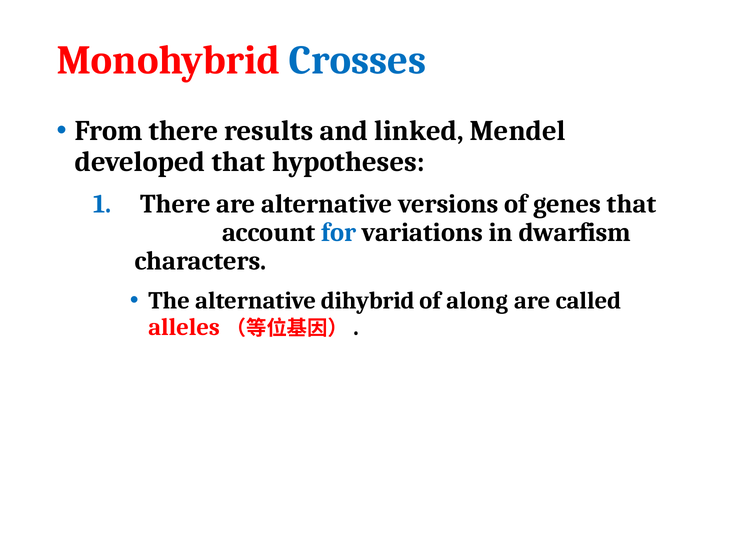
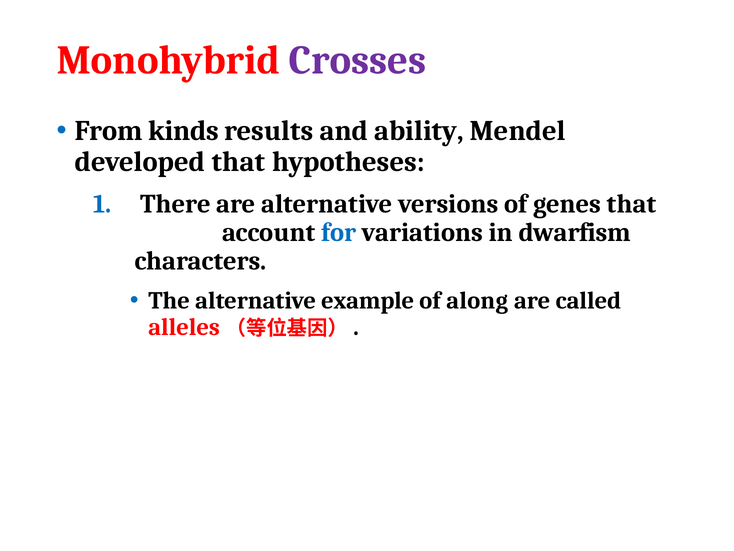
Crosses colour: blue -> purple (358, 60)
From there: there -> kinds (184, 131)
linked: linked -> ability (419, 131)
dihybrid: dihybrid -> example (368, 301)
